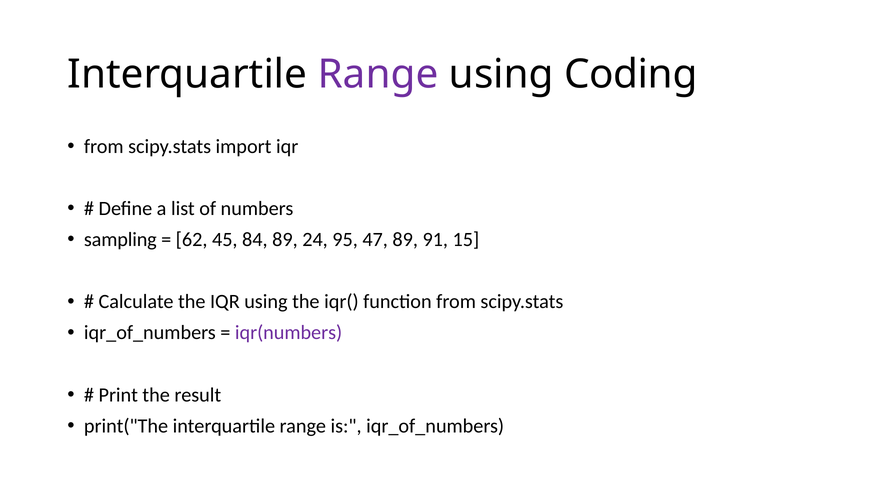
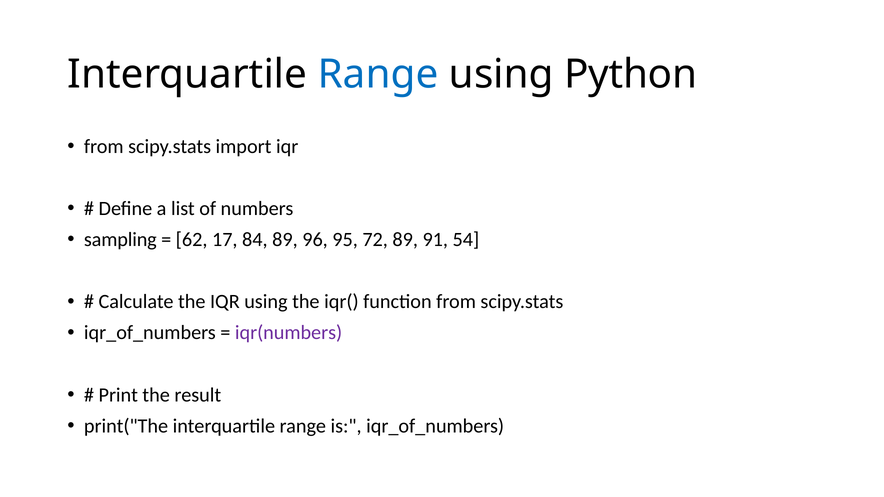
Range colour: purple -> blue (378, 74)
Coding: Coding -> Python (631, 74)
45: 45 -> 17 (225, 240)
24: 24 -> 96 (315, 240)
47: 47 -> 72 (375, 240)
15: 15 -> 54 (466, 240)
